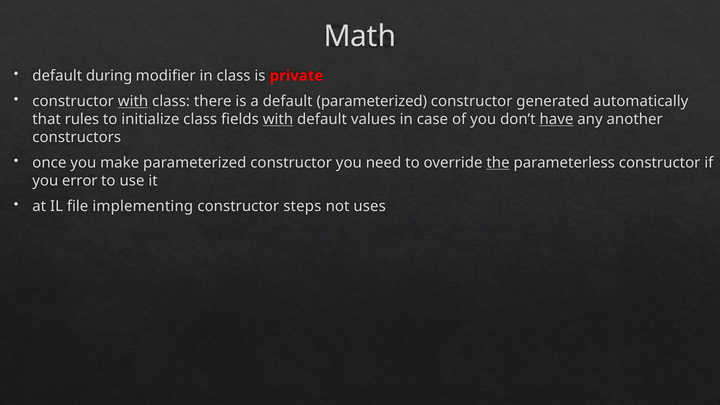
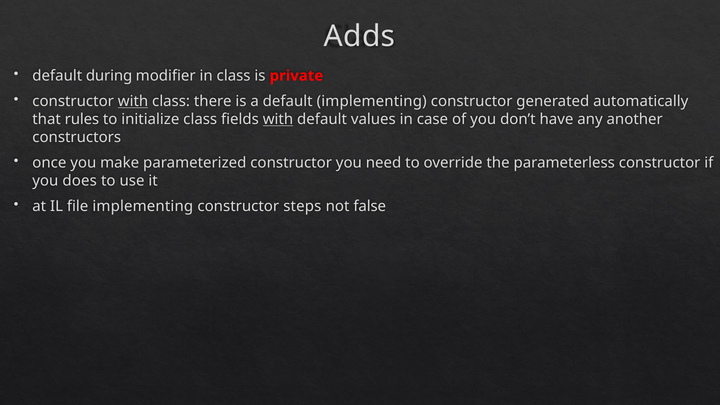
Math: Math -> Adds (359, 36)
default parameterized: parameterized -> implementing (372, 101)
have underline: present -> none (556, 119)
the underline: present -> none (498, 163)
error: error -> does (80, 181)
uses: uses -> false (370, 206)
